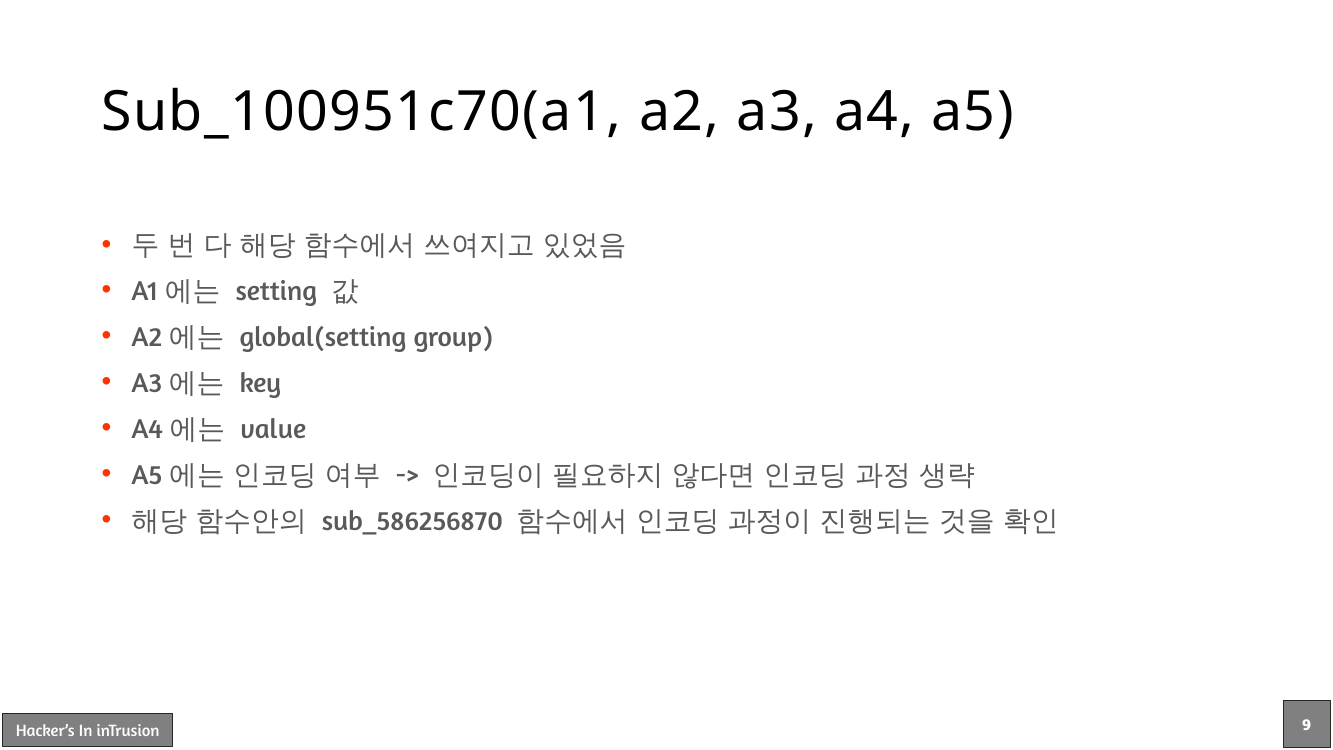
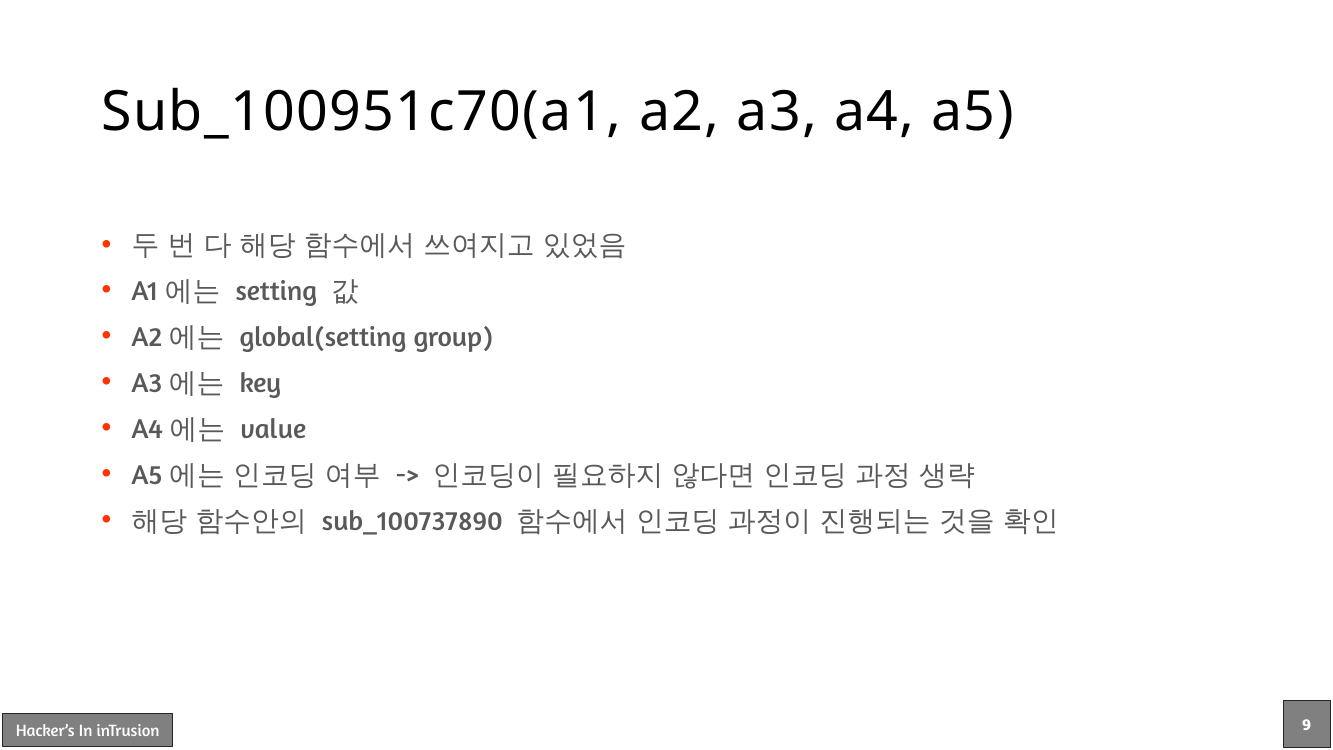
sub_586256870: sub_586256870 -> sub_100737890 (412, 521)
